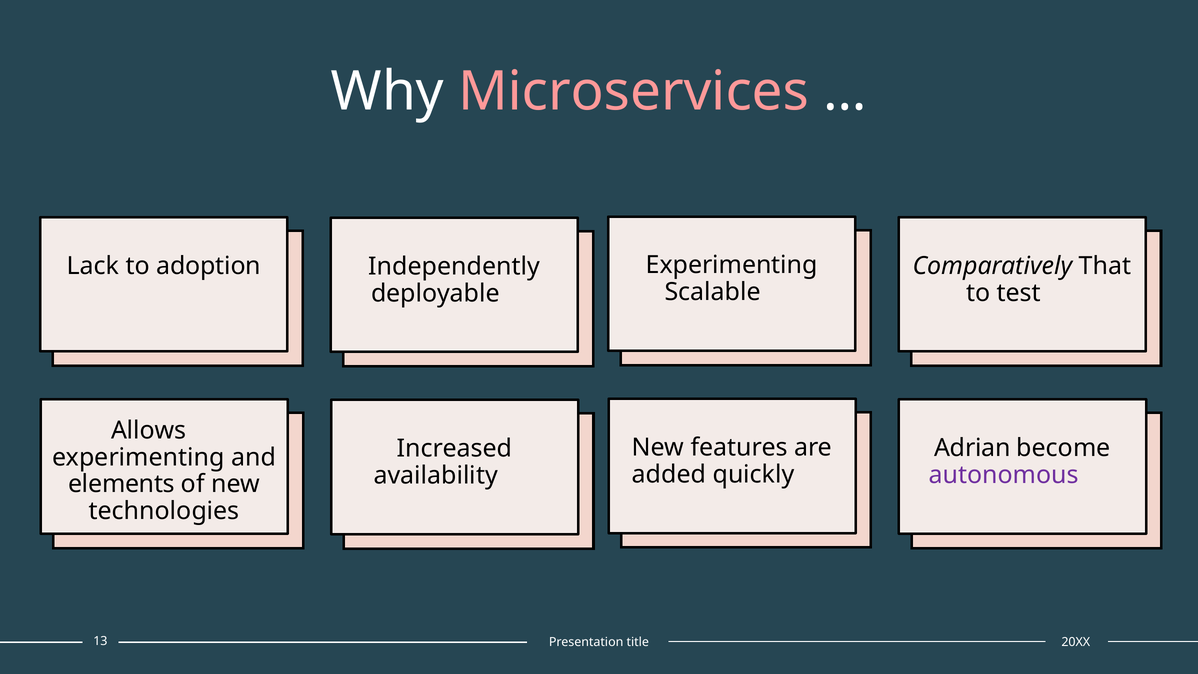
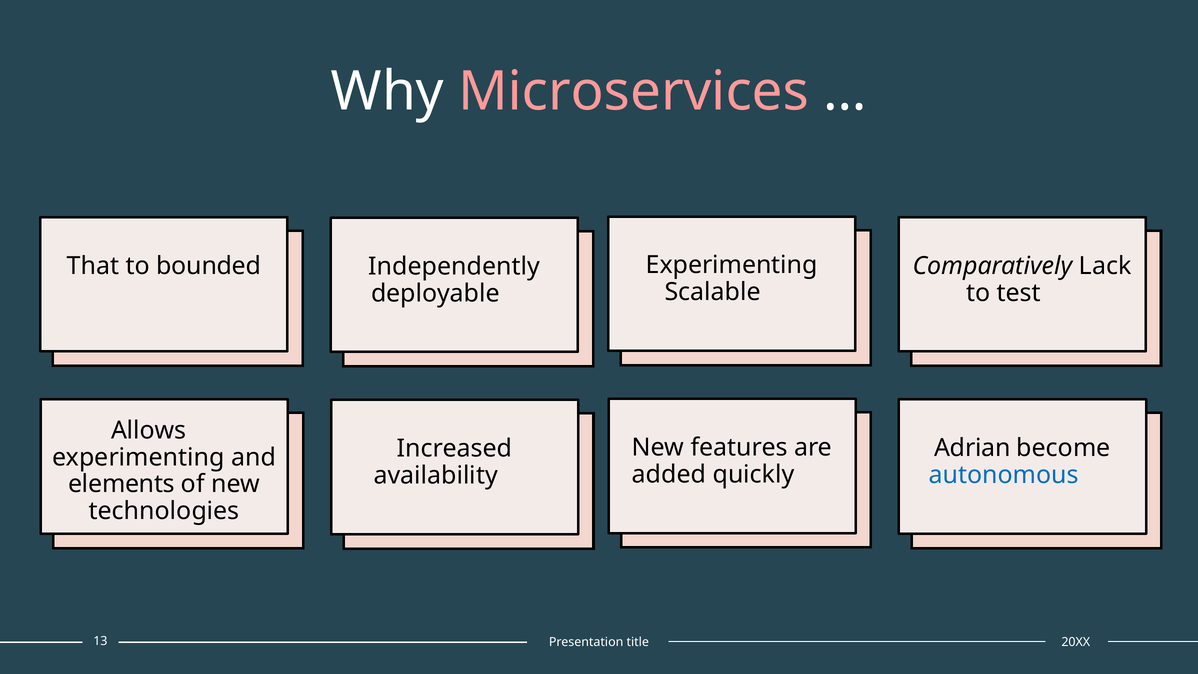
Lack: Lack -> That (93, 266)
adoption: adoption -> bounded (209, 266)
That: That -> Lack (1105, 266)
autonomous colour: purple -> blue (1004, 475)
